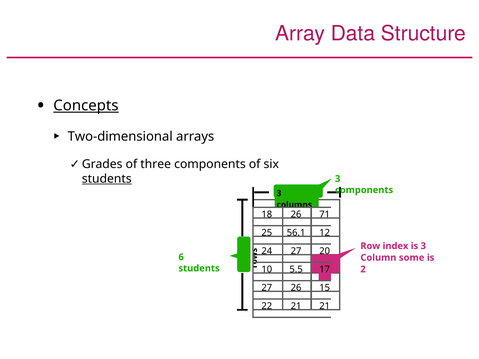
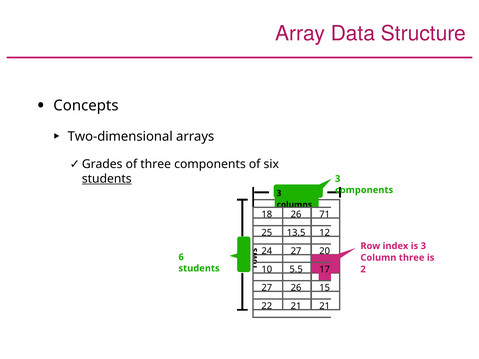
Concepts underline: present -> none (86, 106)
56.1: 56.1 -> 13.5 (296, 233)
Column some: some -> three (412, 258)
